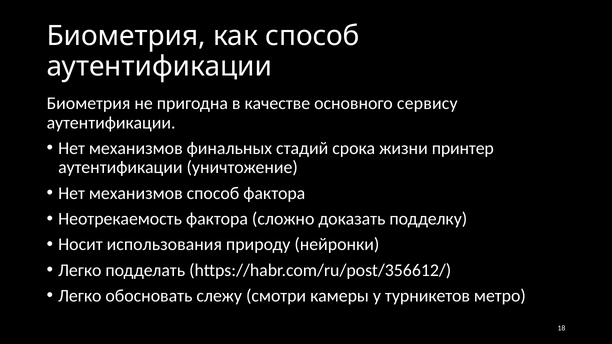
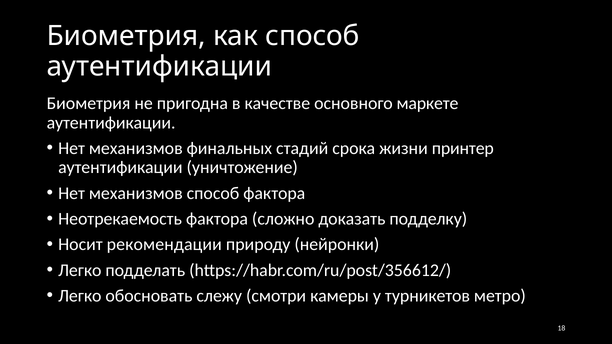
сервису: сервису -> маркете (427, 103)
использования: использования -> рекомендации (164, 245)
